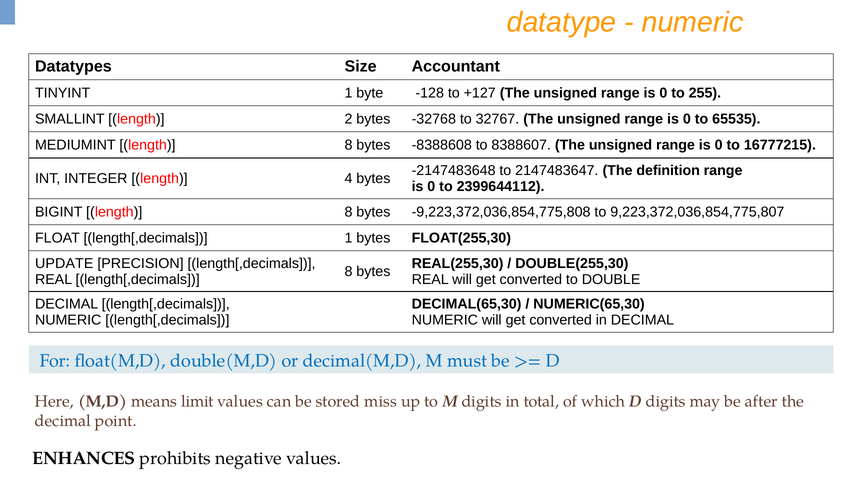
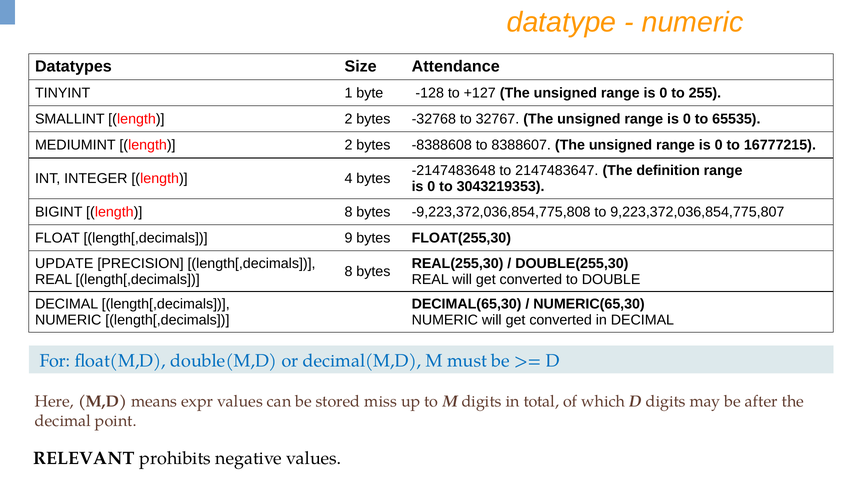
Accountant: Accountant -> Attendance (456, 66)
MEDIUMINT length 8: 8 -> 2 (349, 145)
2399644112: 2399644112 -> 3043219353 (501, 186)
length[,decimals 1: 1 -> 9 (349, 238)
limit: limit -> expr (197, 402)
ENHANCES: ENHANCES -> RELEVANT (84, 458)
